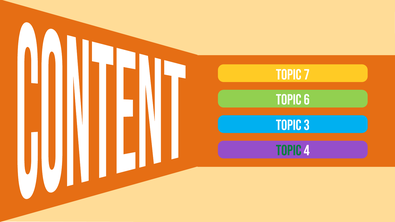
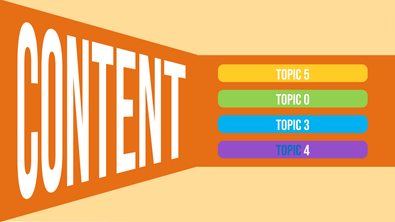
7: 7 -> 5 (307, 75)
6: 6 -> 0 (307, 100)
Topic colour: green -> blue (289, 151)
